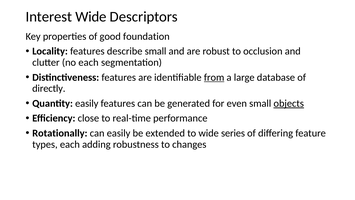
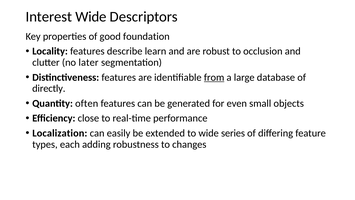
describe small: small -> learn (156, 51)
no each: each -> later (89, 62)
Quantity easily: easily -> often (87, 103)
objects underline: present -> none (289, 103)
Rotationally: Rotationally -> Localization (60, 133)
